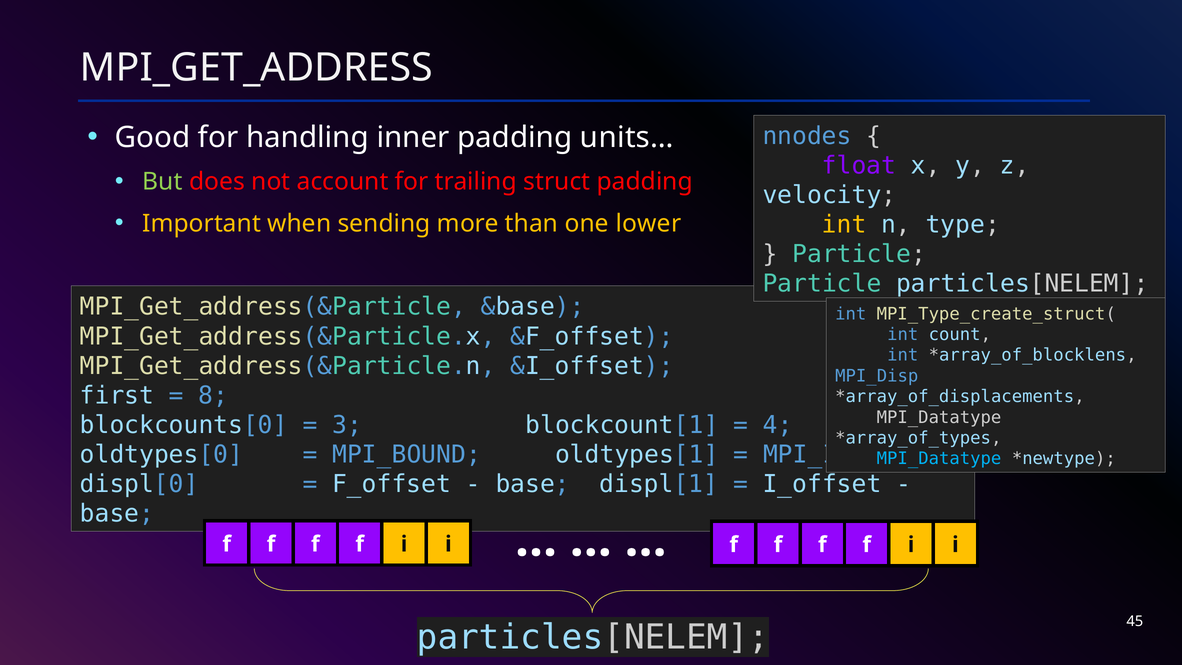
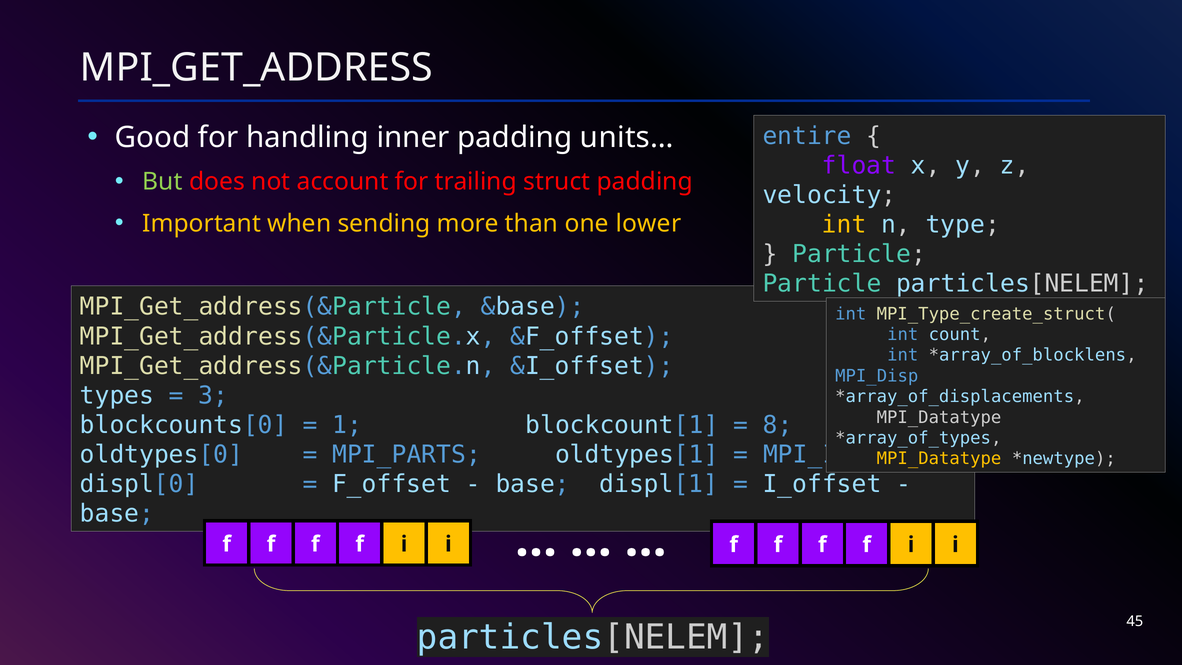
nnodes: nnodes -> entire (807, 136)
first: first -> types (117, 395)
8: 8 -> 3 (213, 395)
3: 3 -> 1 (347, 425)
4: 4 -> 8 (778, 425)
MPI_BOUND: MPI_BOUND -> MPI_PARTS (407, 455)
MPI_Datatype colour: light blue -> yellow (939, 459)
